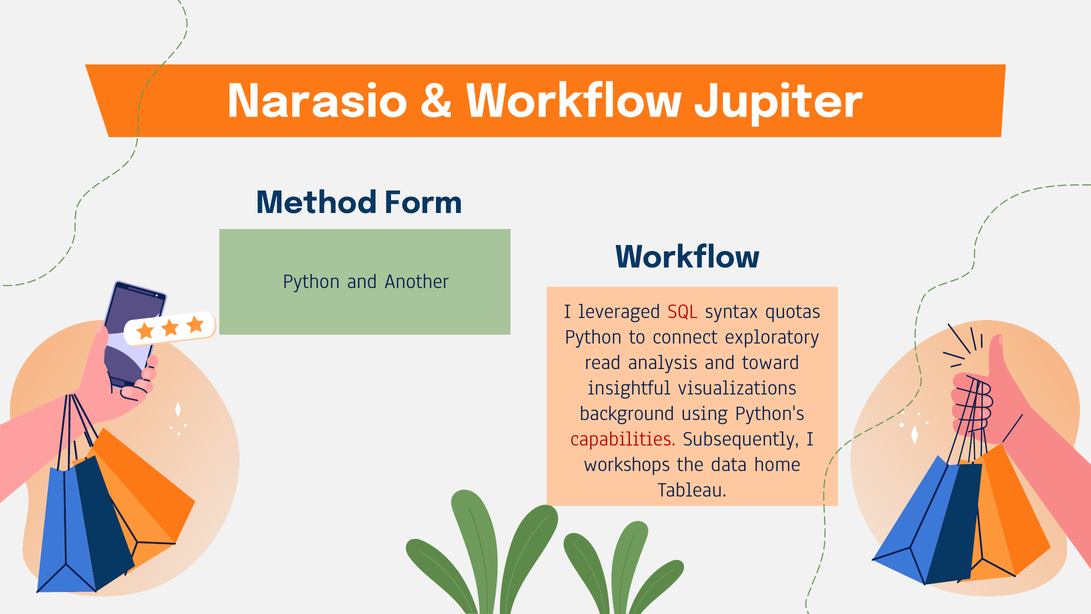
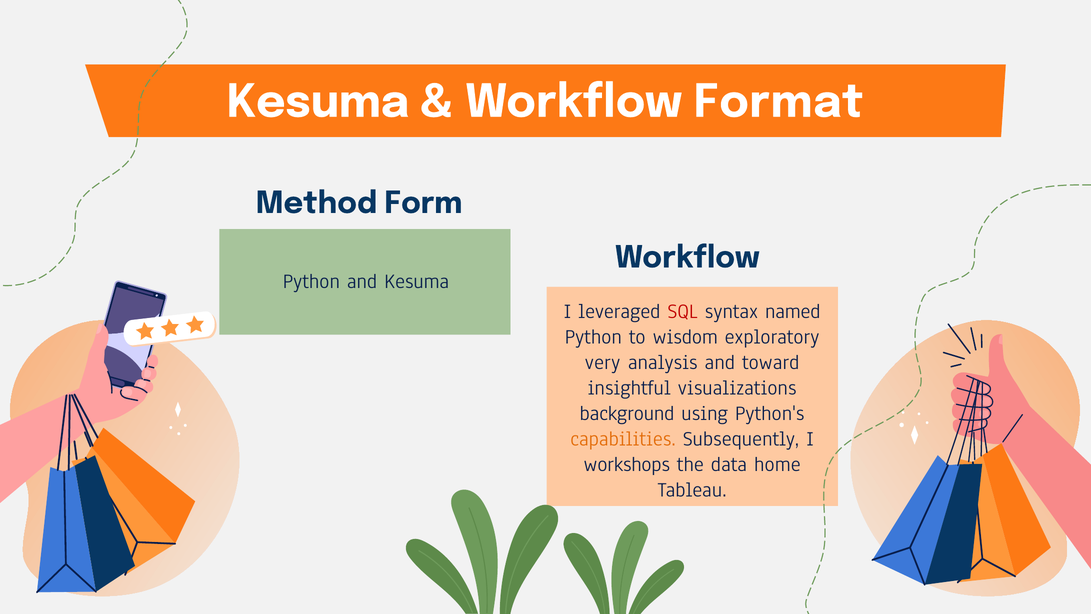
Narasio: Narasio -> Kesuma (318, 102)
Jupiter: Jupiter -> Format (779, 102)
and Another: Another -> Kesuma (417, 281)
quotas: quotas -> named (793, 311)
connect: connect -> wisdom (685, 336)
read: read -> very (603, 362)
capabilities colour: red -> orange (623, 438)
